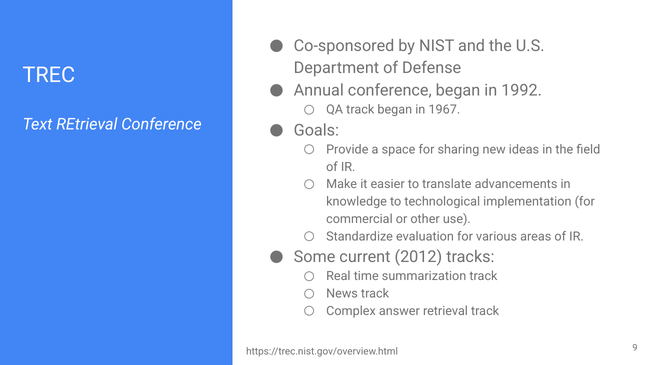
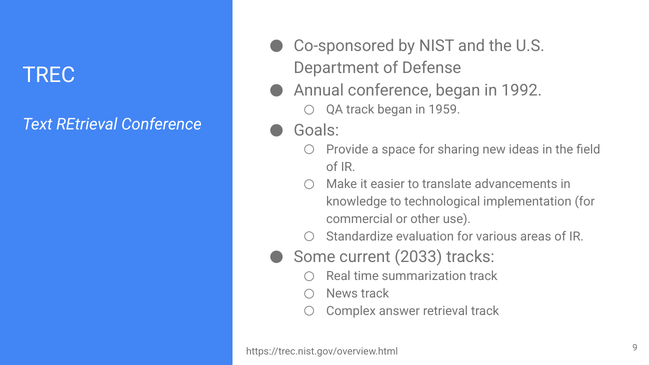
1967: 1967 -> 1959 (444, 110)
2012: 2012 -> 2033 (418, 257)
